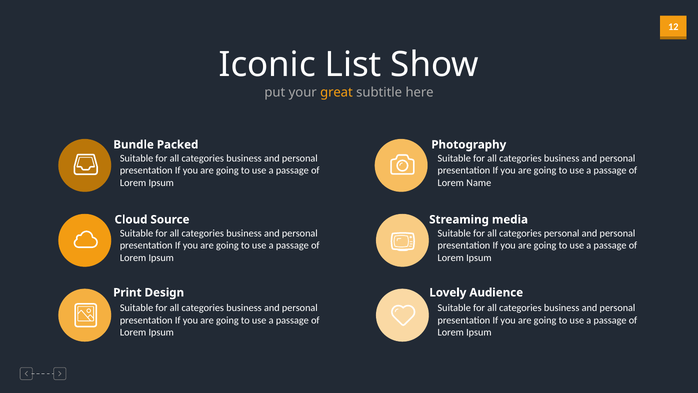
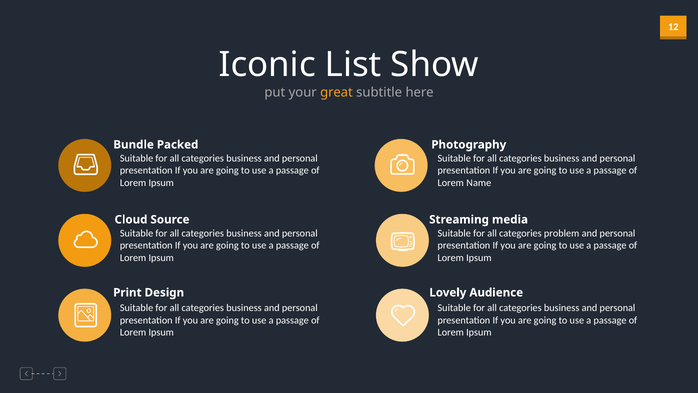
categories personal: personal -> problem (562, 233)
